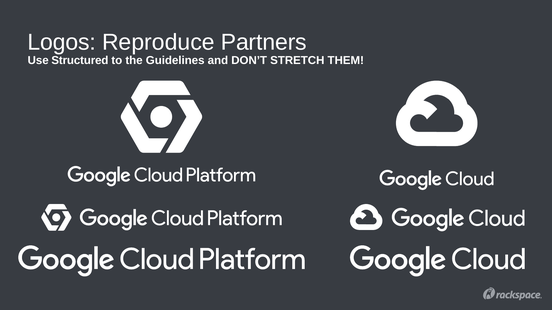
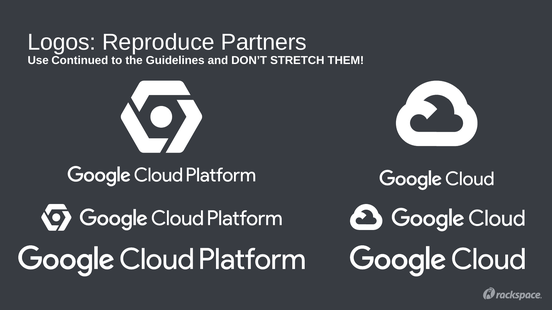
Structured: Structured -> Continued (80, 60)
